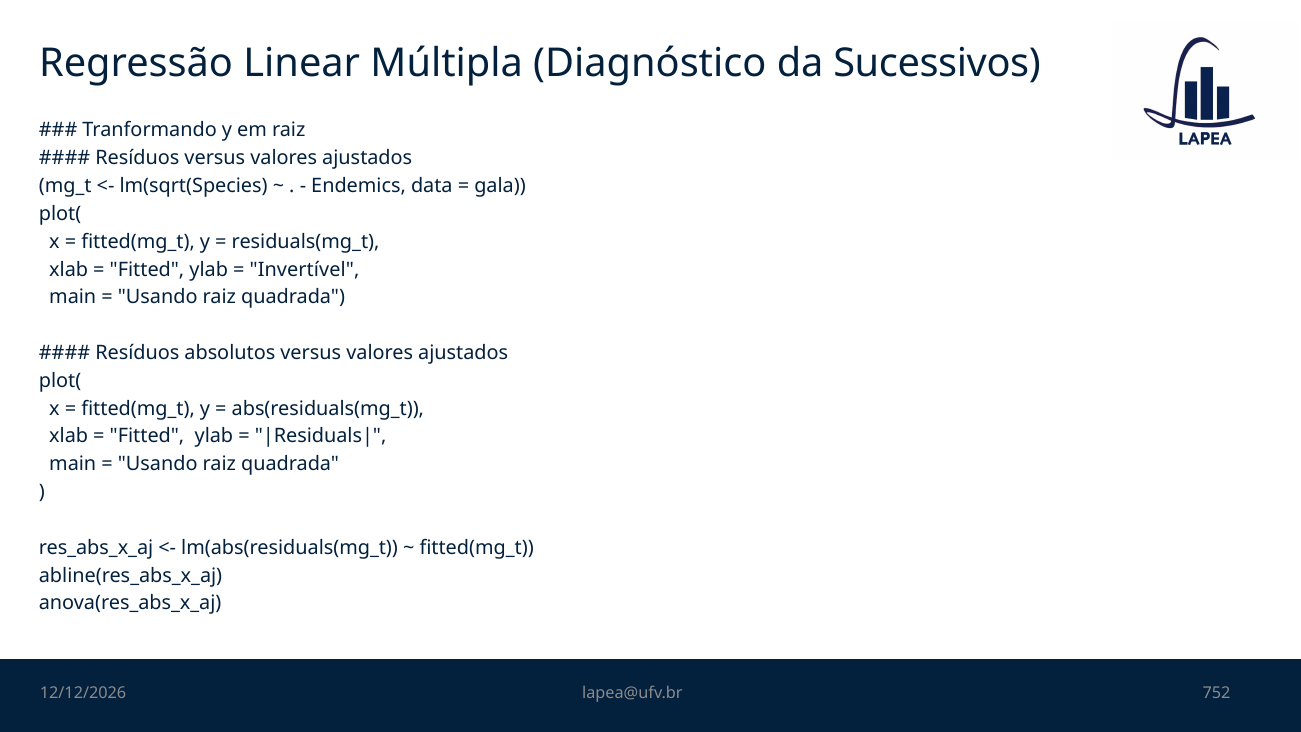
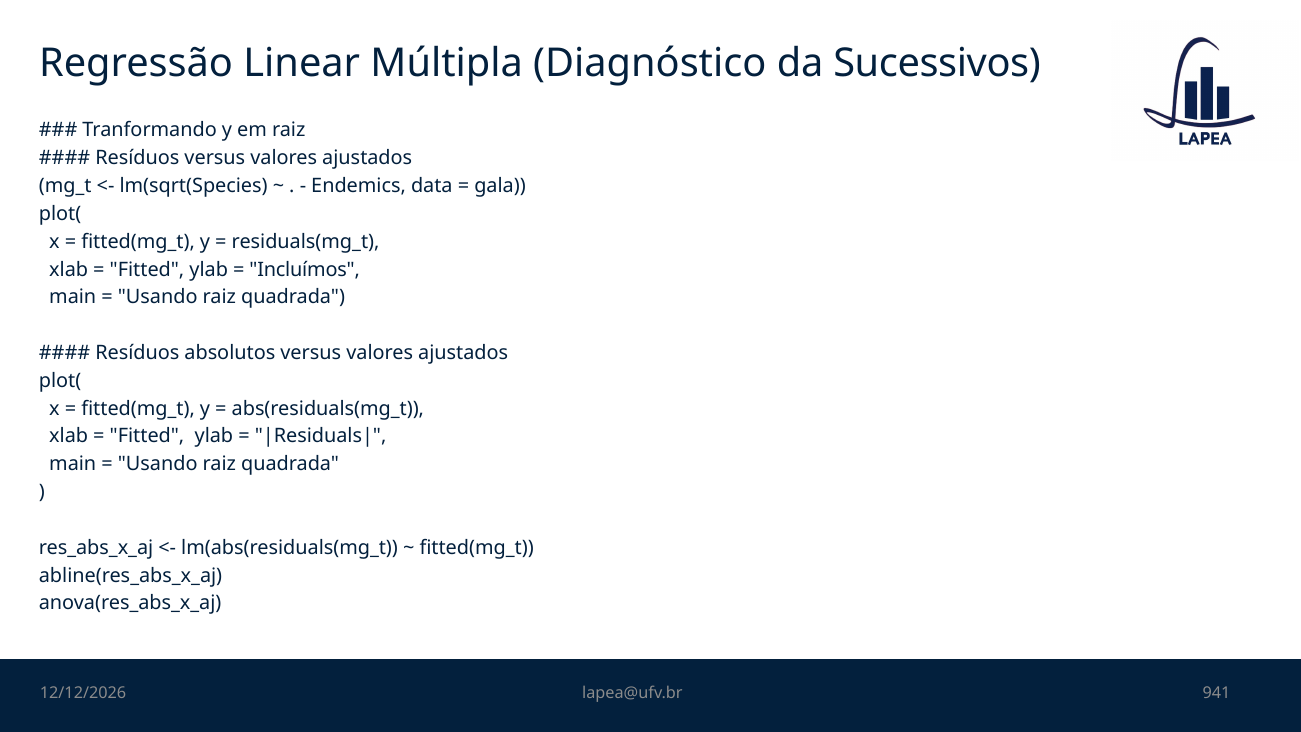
Invertível: Invertível -> Incluímos (305, 269)
752: 752 -> 941 (1216, 693)
